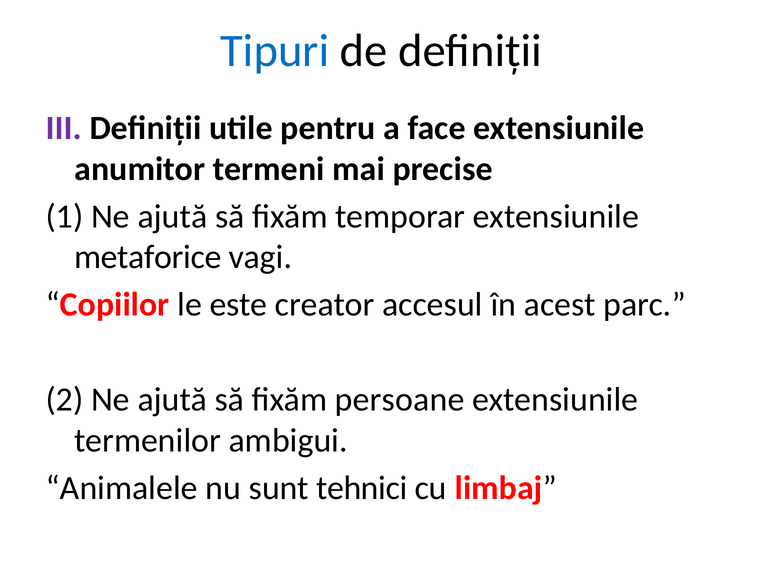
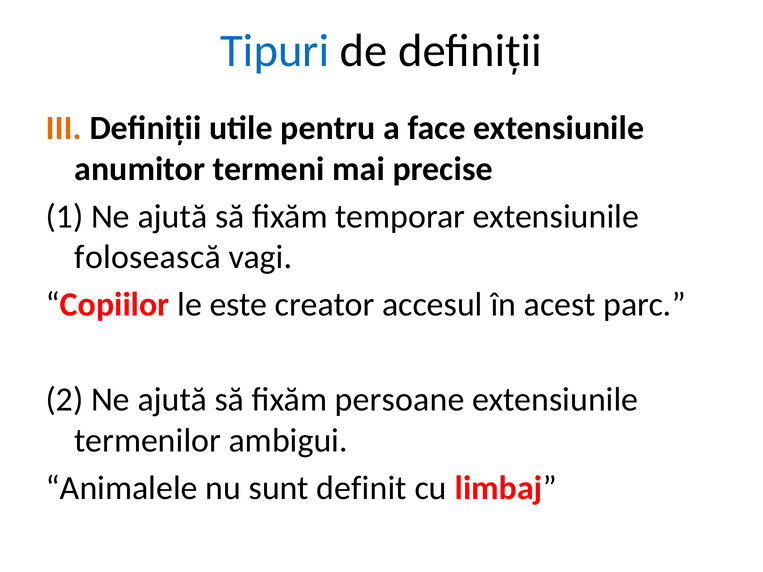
III colour: purple -> orange (64, 128)
metaforice: metaforice -> folosească (148, 257)
tehnici: tehnici -> definit (362, 488)
